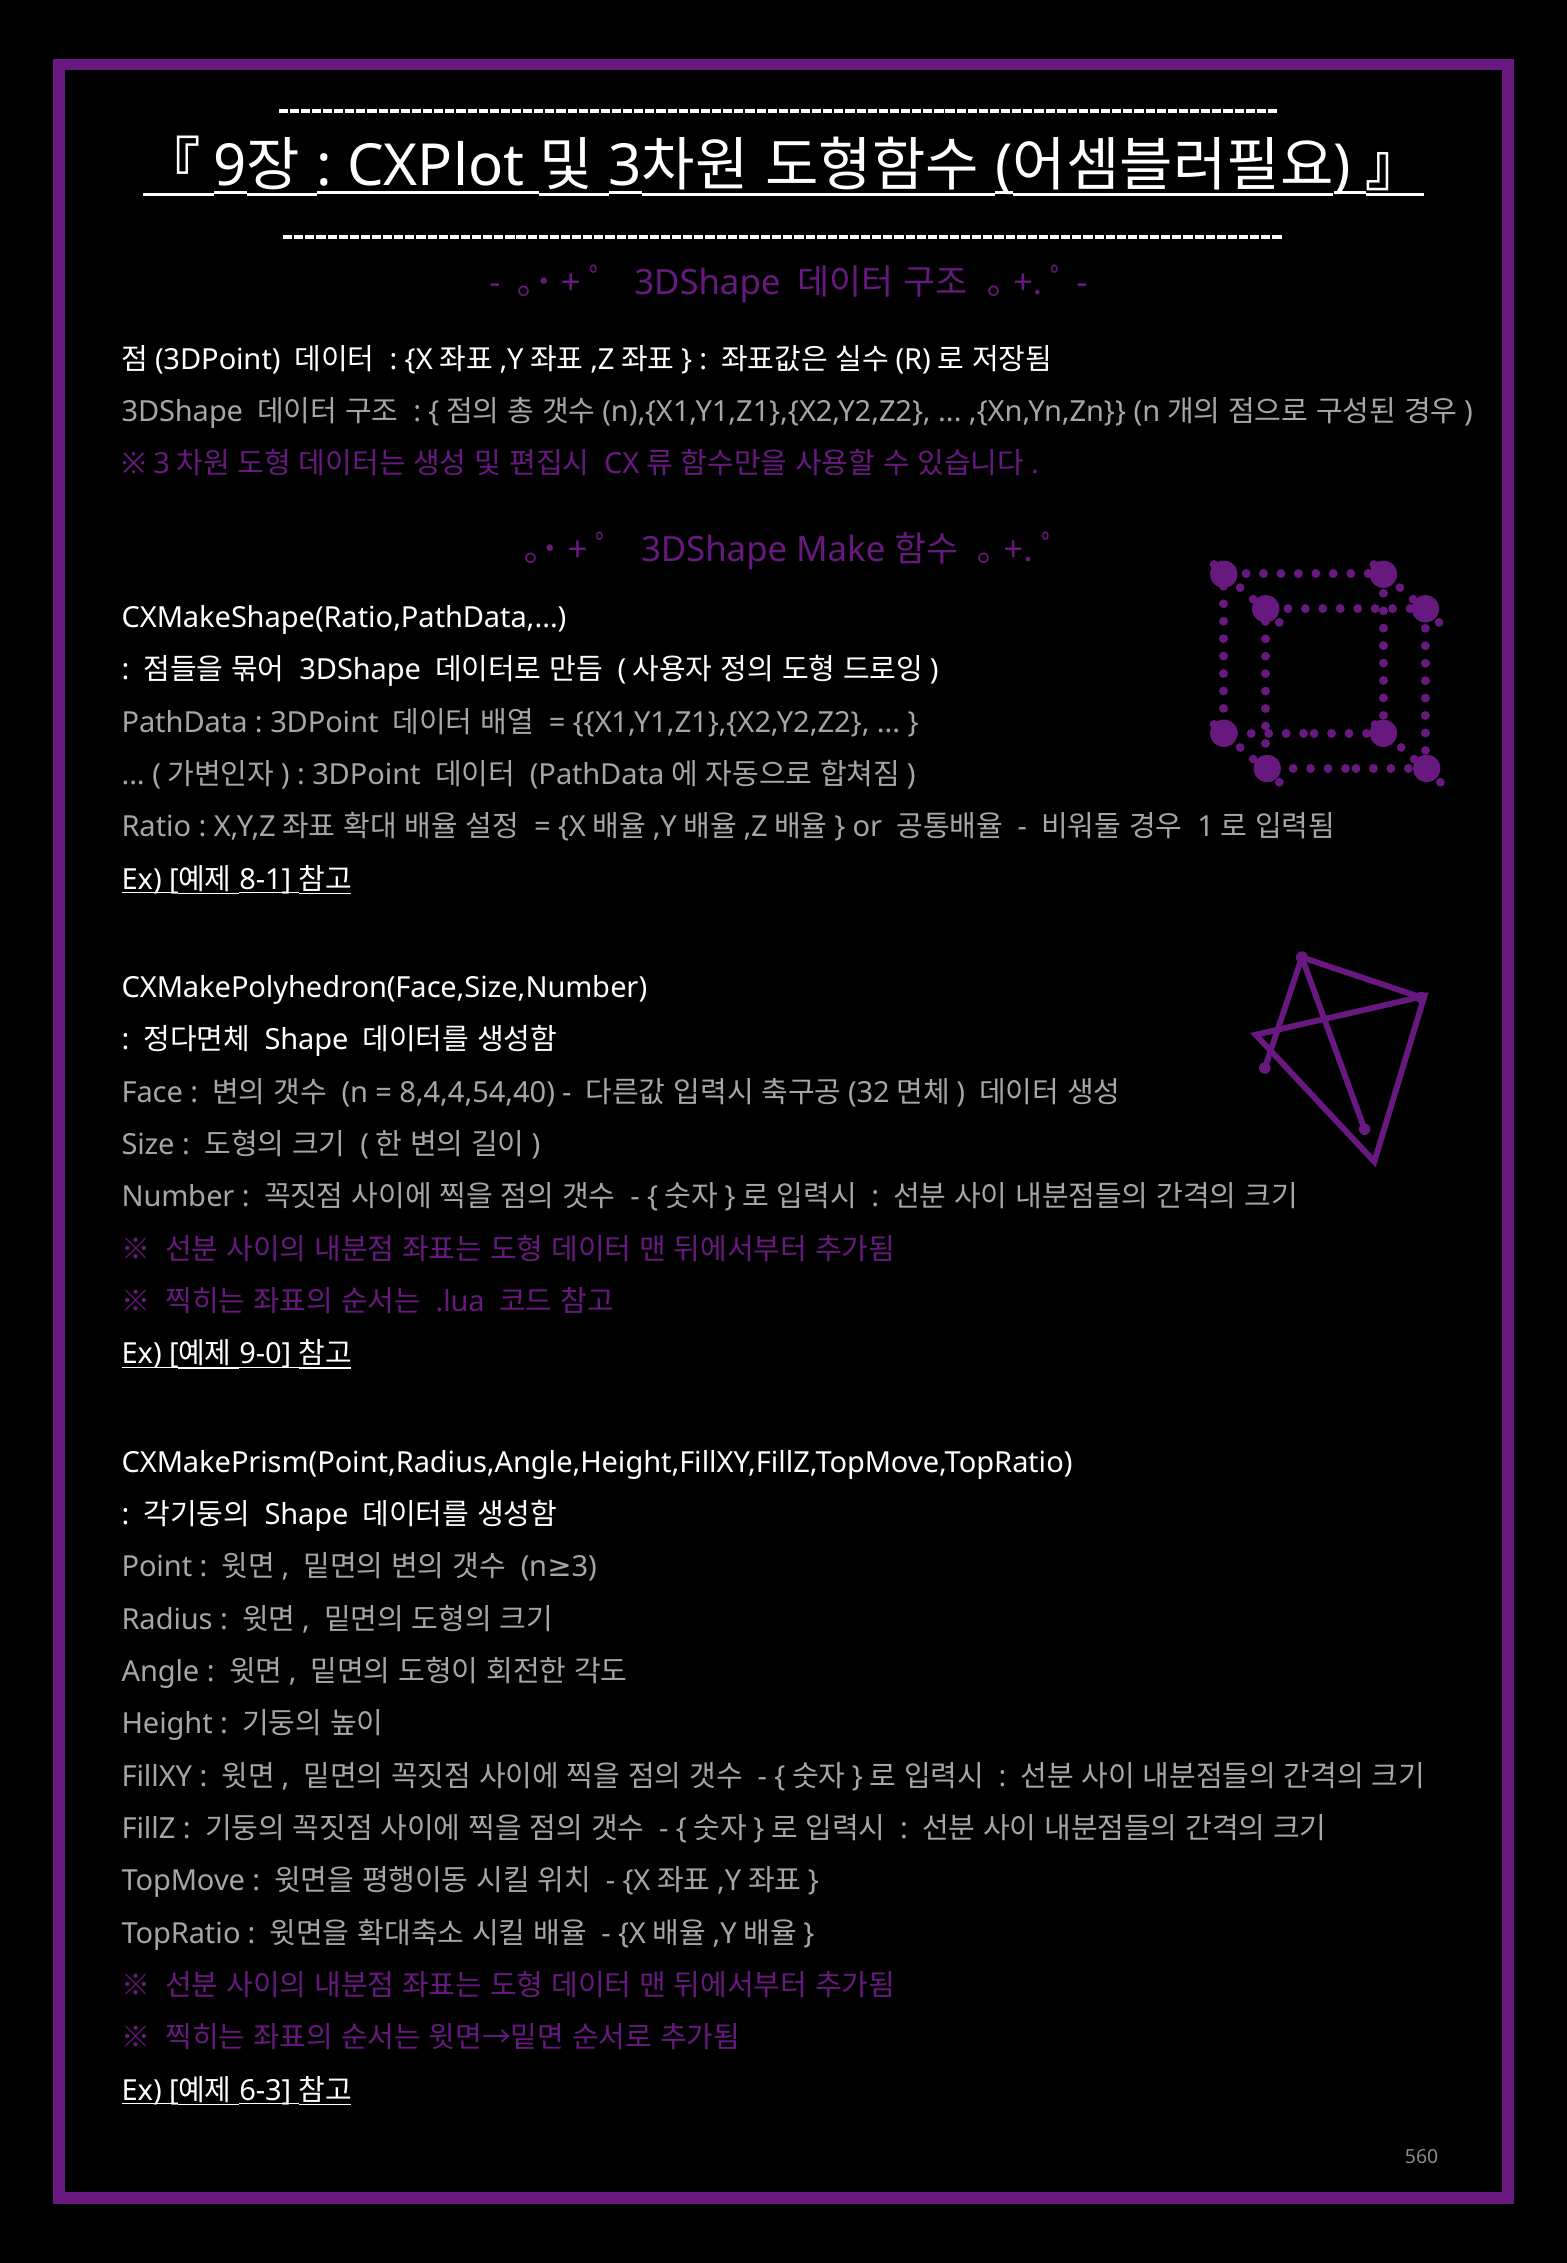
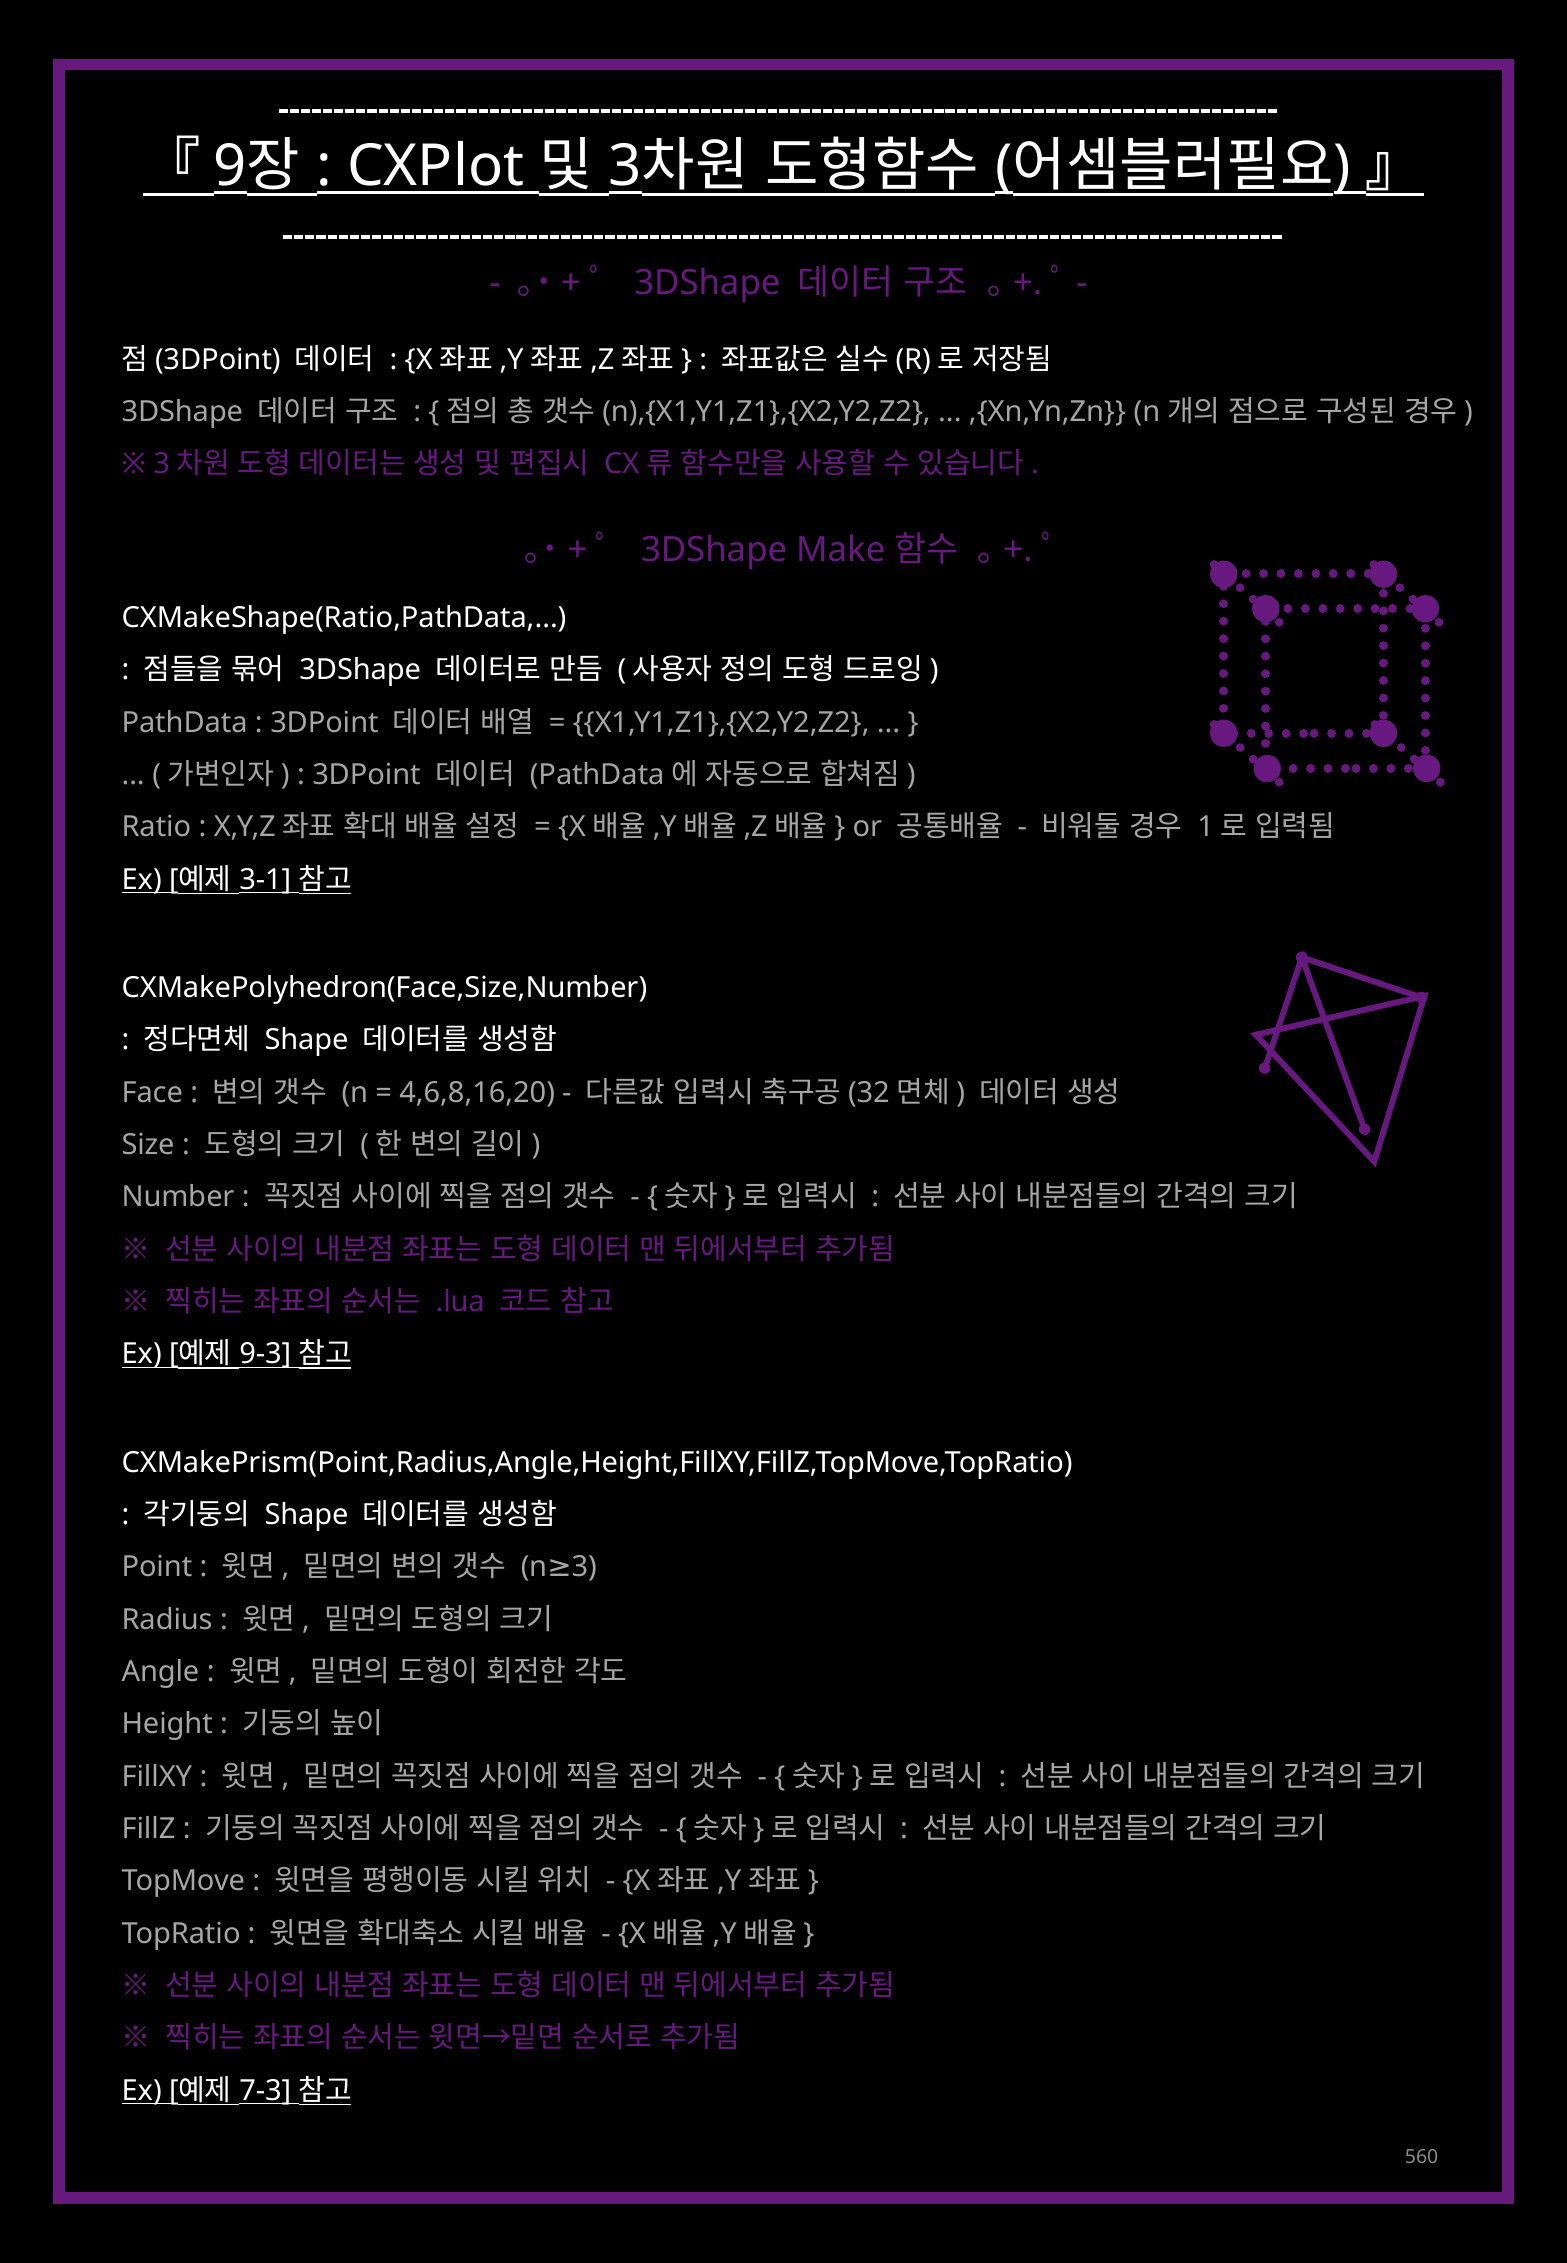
8-1: 8-1 -> 3-1 (265, 880)
8,4,4,54,40: 8,4,4,54,40 -> 4,6,8,16,20 (477, 1093)
9-0: 9-0 -> 9-3 (265, 1354)
6-3: 6-3 -> 7-3 (265, 2091)
